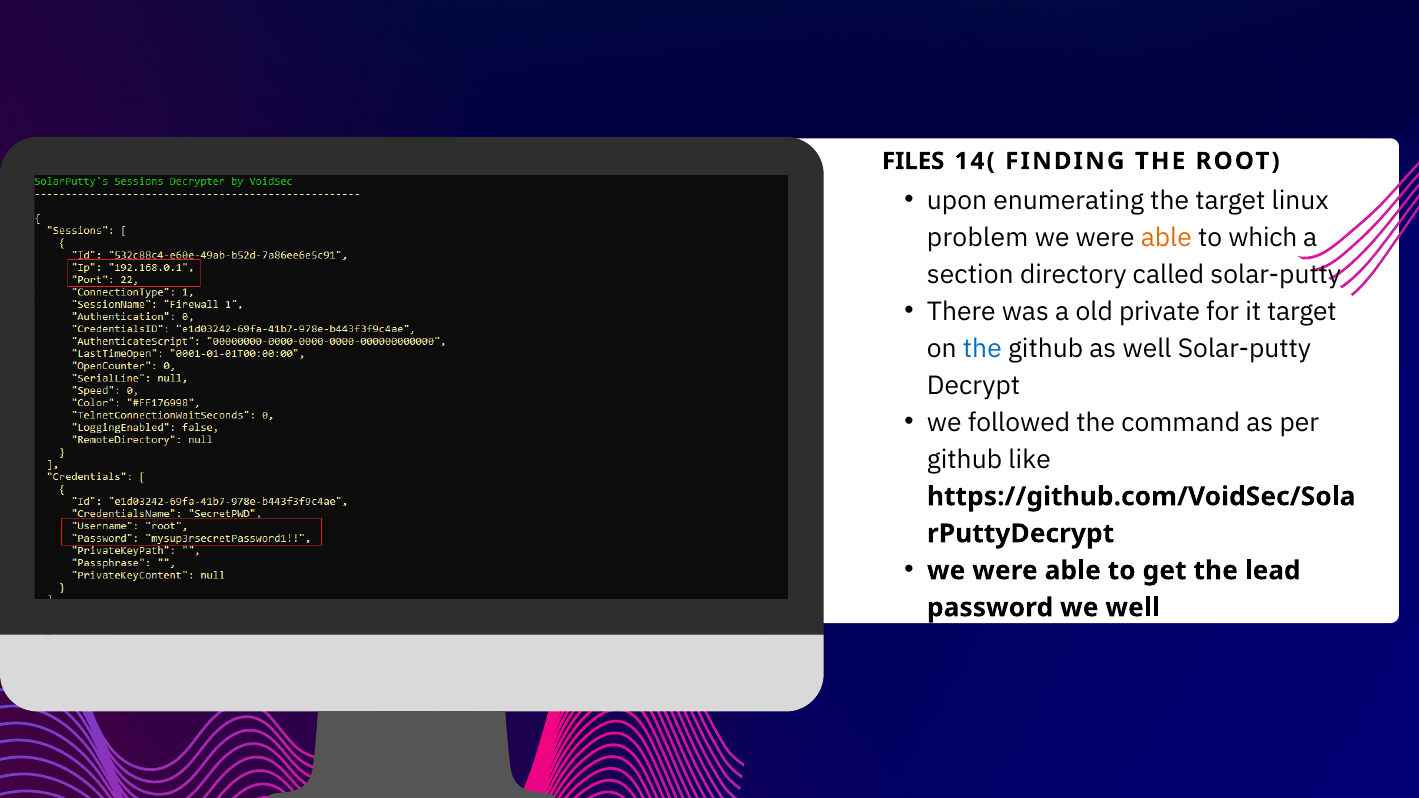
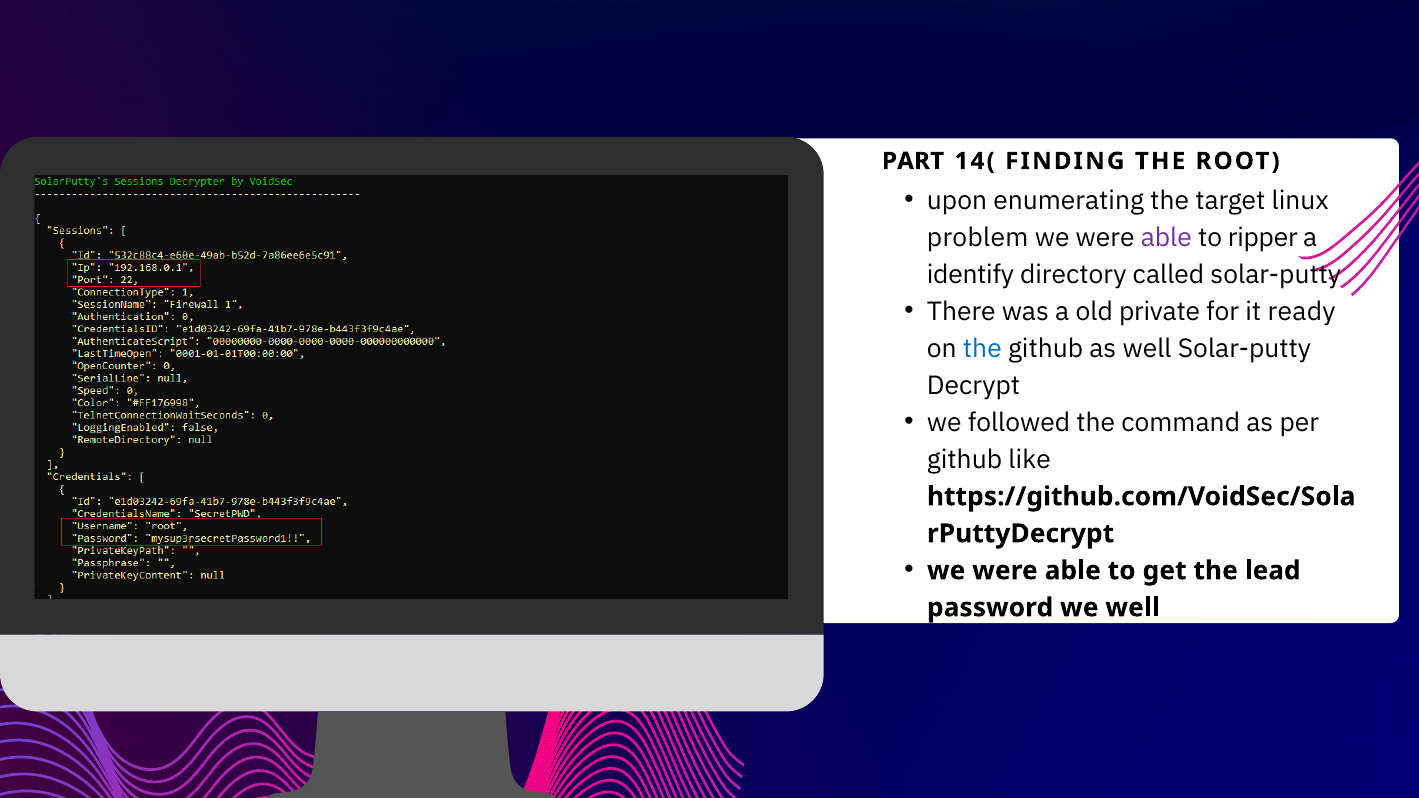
FILES: FILES -> PART (913, 161)
able colour: orange -> purple (1166, 238)
which: which -> ripper (1263, 238)
section: section -> identify (970, 275)
it target: target -> ready (1302, 312)
